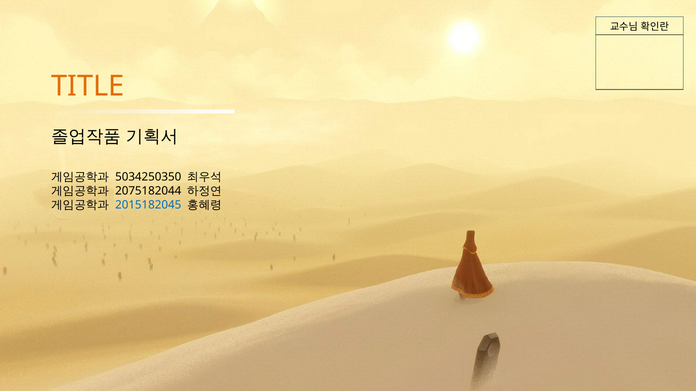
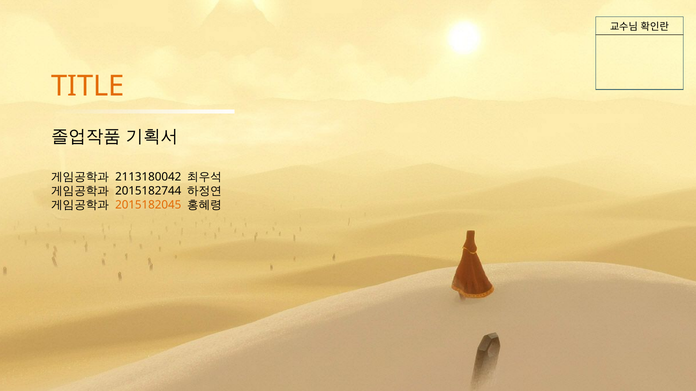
5034250350: 5034250350 -> 2113180042 (148, 177)
2075182044: 2075182044 -> 2015182744 (148, 191)
2015182045 colour: blue -> orange (148, 205)
